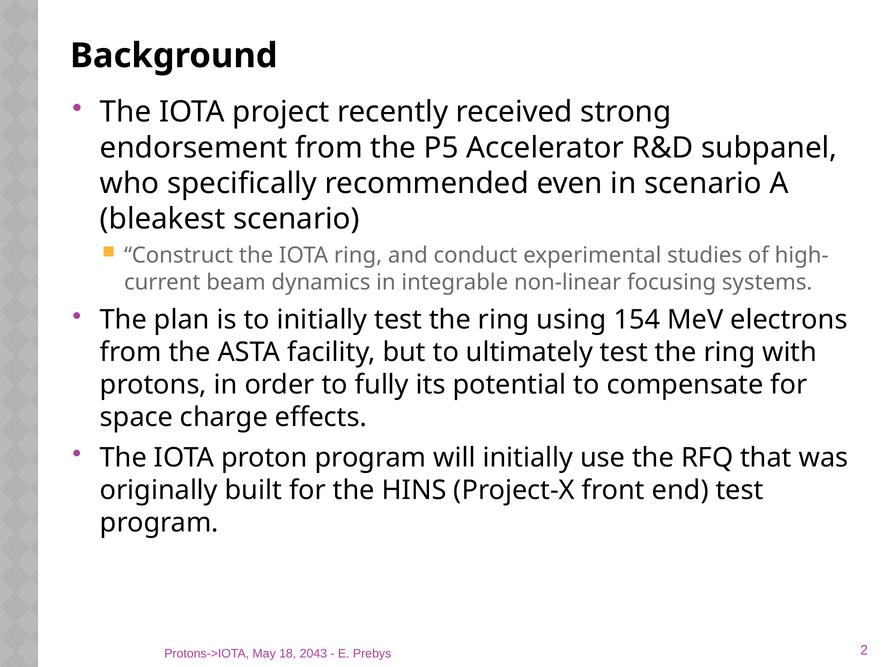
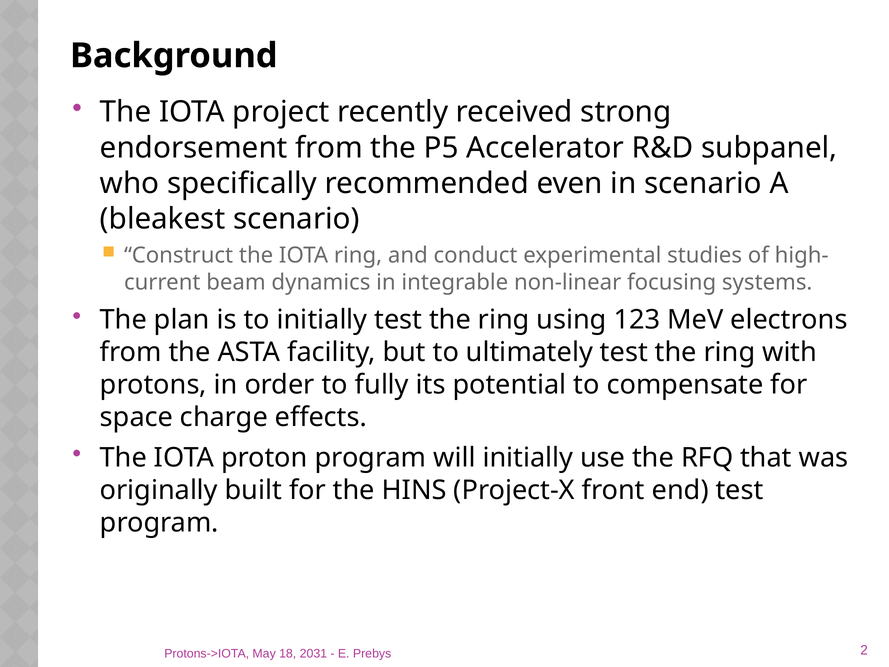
154: 154 -> 123 (637, 320)
2043: 2043 -> 2031 (313, 653)
